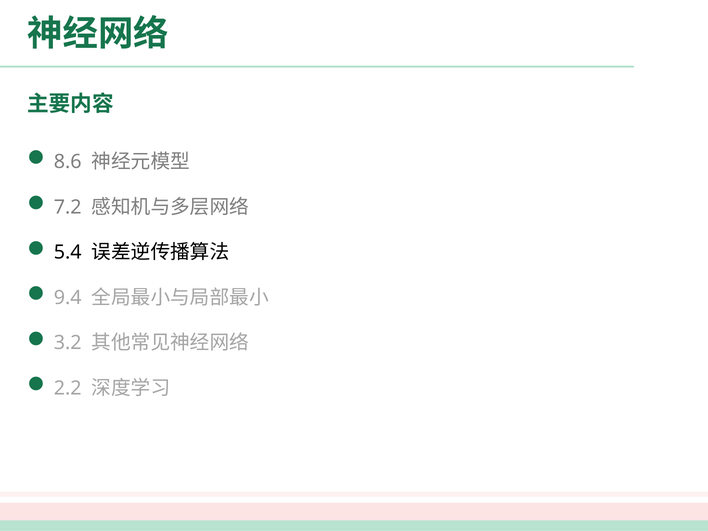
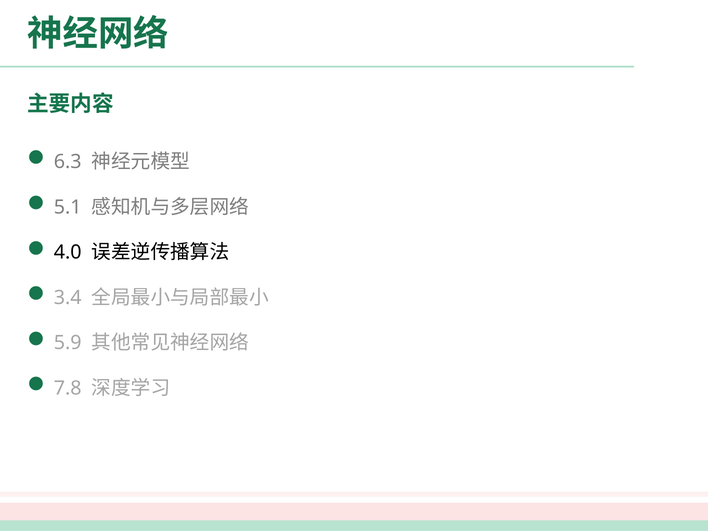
8.6: 8.6 -> 6.3 (68, 162)
7.2: 7.2 -> 5.1 (68, 207)
5.4: 5.4 -> 4.0 (68, 252)
9.4: 9.4 -> 3.4 (68, 298)
3.2: 3.2 -> 5.9 (68, 343)
2.2: 2.2 -> 7.8 (68, 388)
